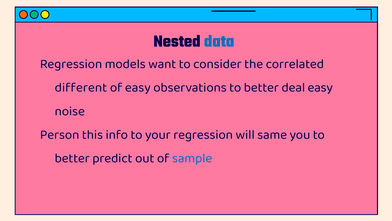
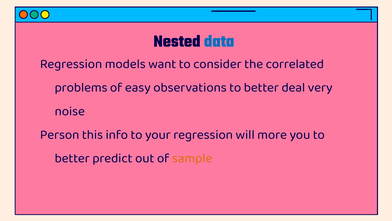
different: different -> problems (81, 87)
deal easy: easy -> very (320, 87)
same: same -> more (272, 134)
sample colour: blue -> orange (192, 158)
